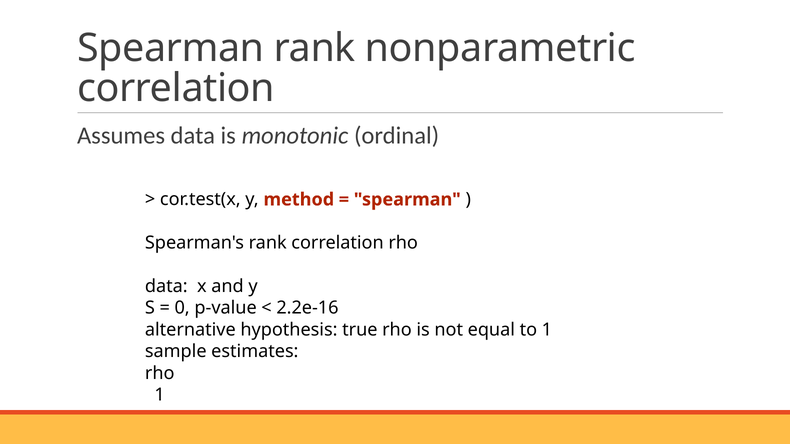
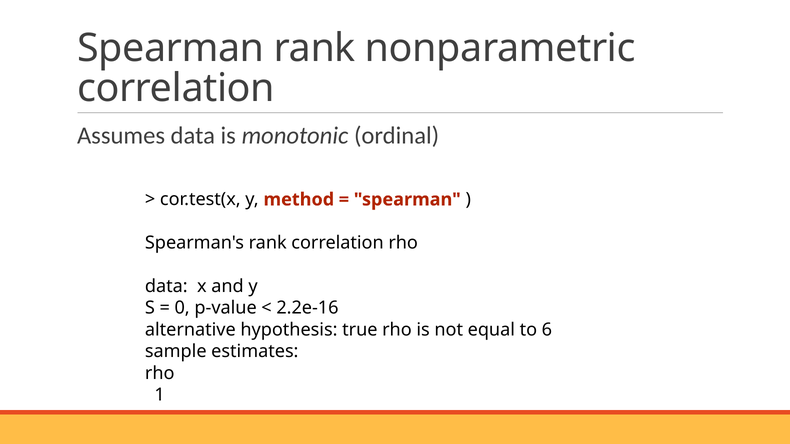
to 1: 1 -> 6 (547, 330)
